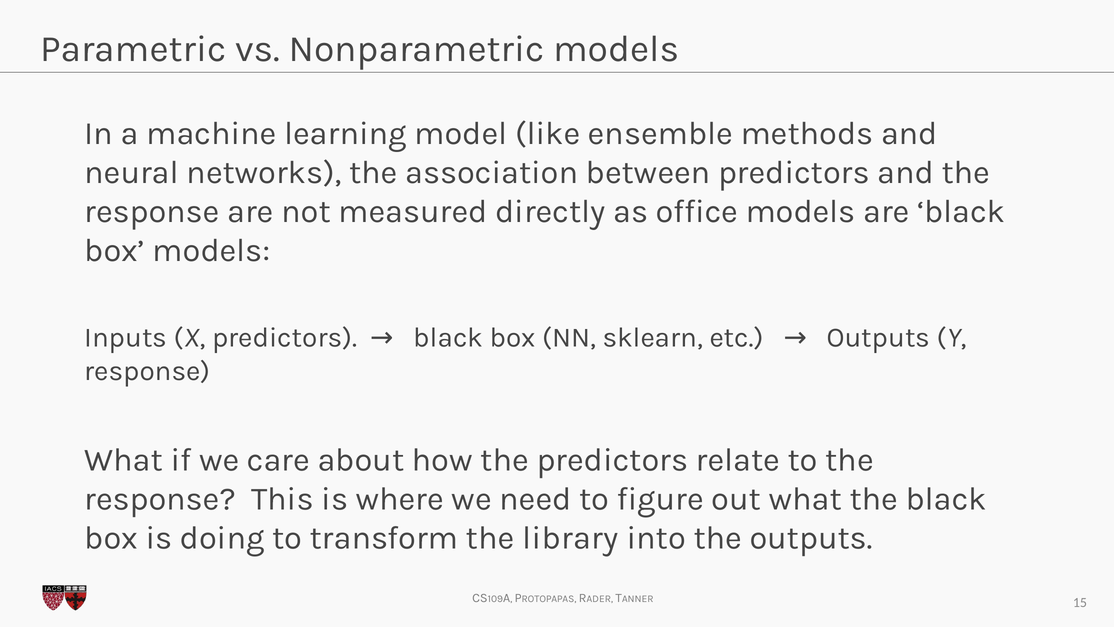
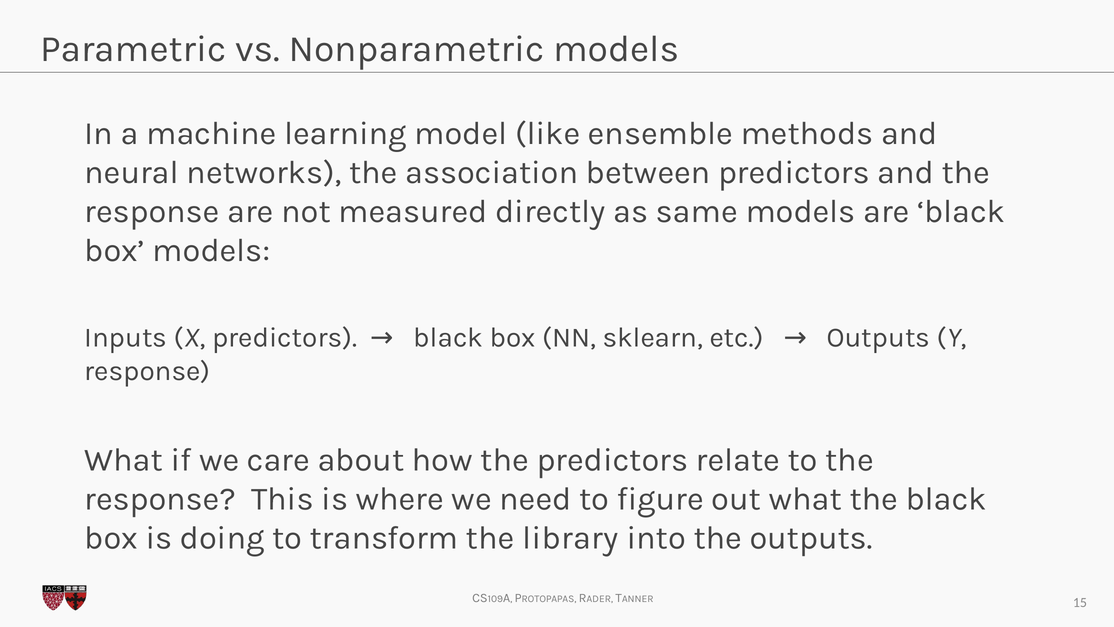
office: office -> same (697, 212)
